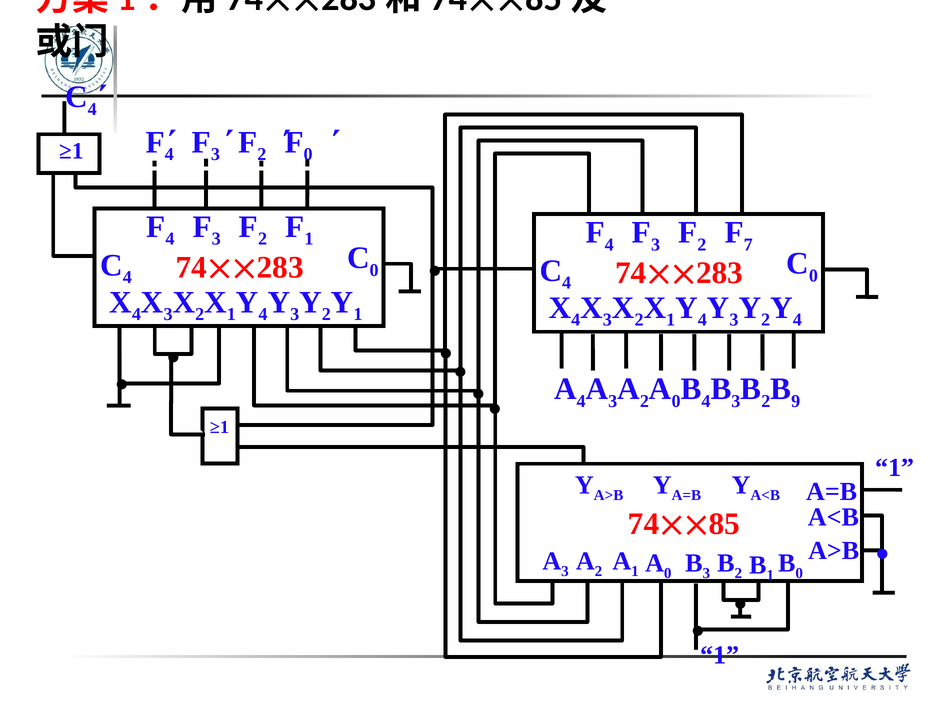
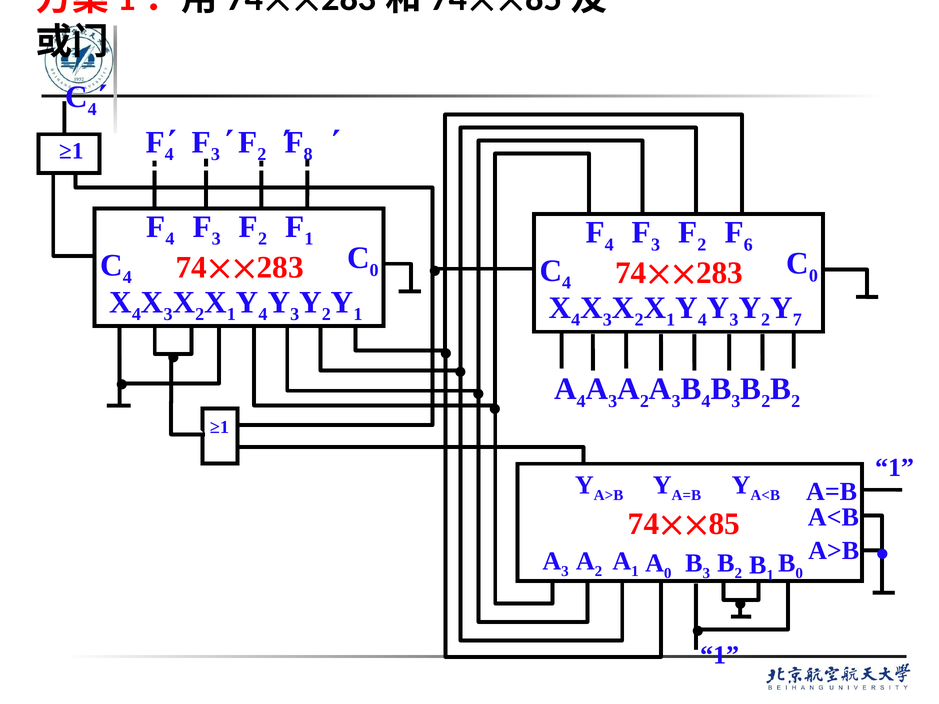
0: 0 -> 8 (308, 154)
7: 7 -> 6 (748, 245)
4: 4 -> 7 (797, 320)
0: 0 -> 3 (676, 401)
9: 9 -> 2 (796, 401)
